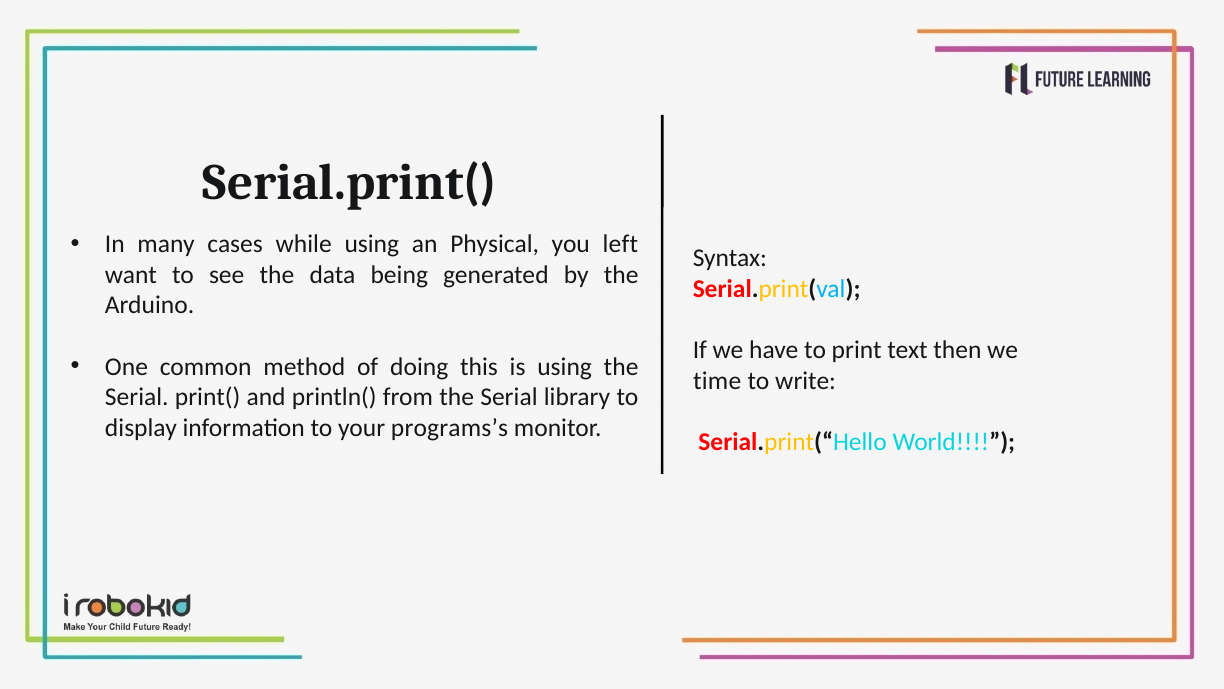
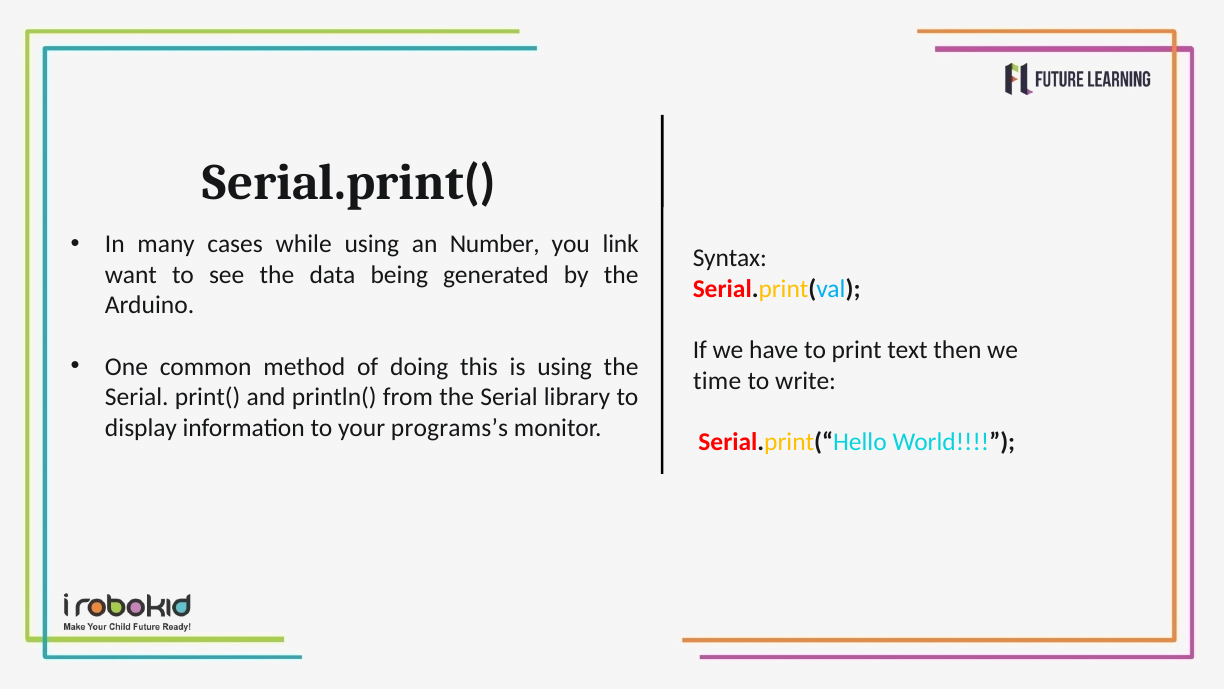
Physical: Physical -> Number (495, 244)
left: left -> link (621, 244)
